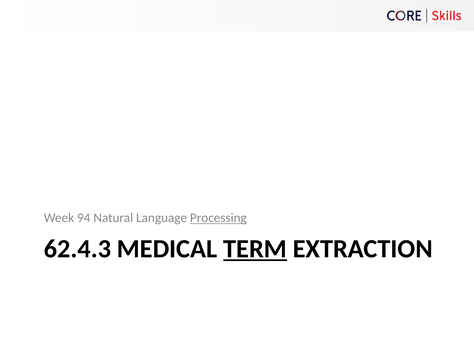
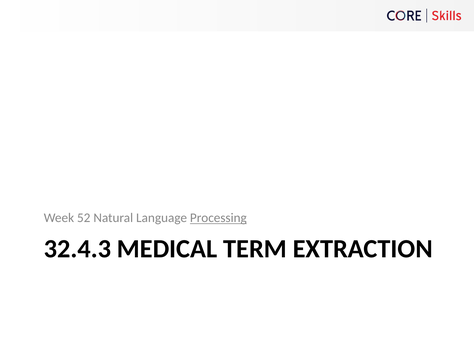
94: 94 -> 52 (84, 218)
62.4.3: 62.4.3 -> 32.4.3 (77, 249)
TERM underline: present -> none (255, 249)
